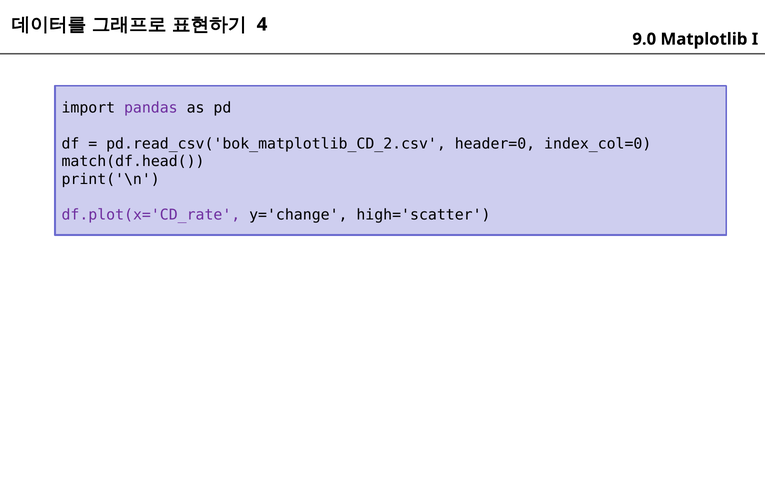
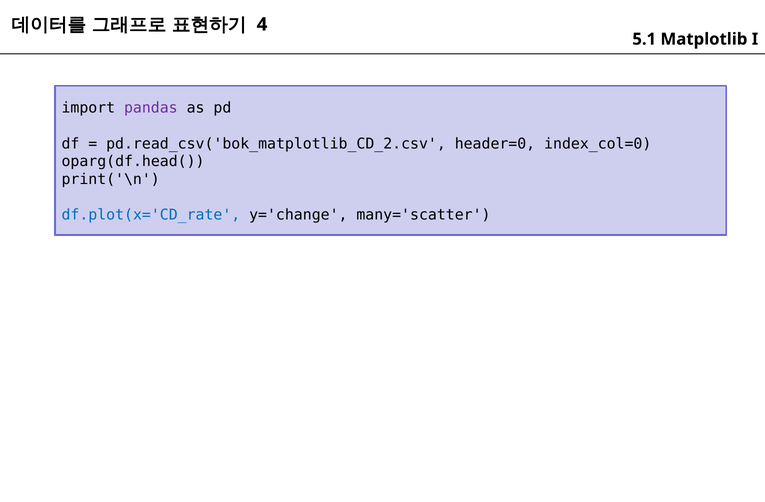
9.0: 9.0 -> 5.1 (644, 39)
match(df.head(: match(df.head( -> oparg(df.head( (133, 162)
df.plot(x='CD_rate colour: purple -> blue (151, 215)
high='scatter: high='scatter -> many='scatter (423, 215)
